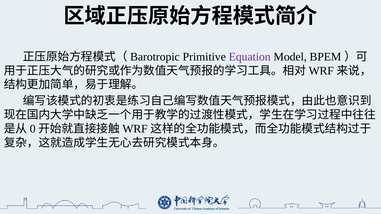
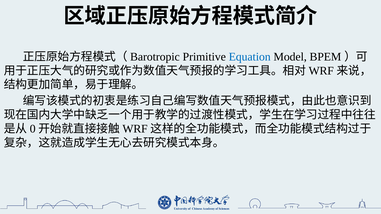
Equation colour: purple -> blue (250, 57)
